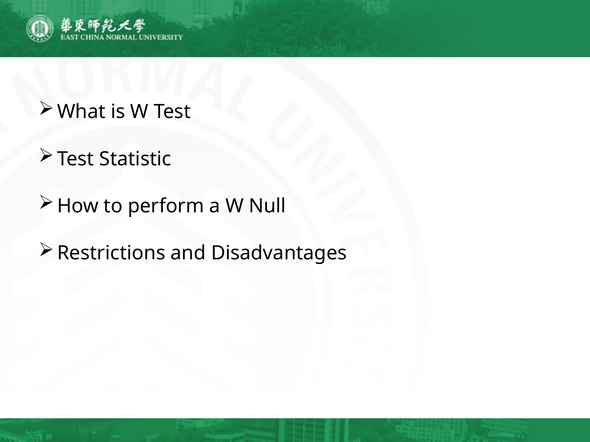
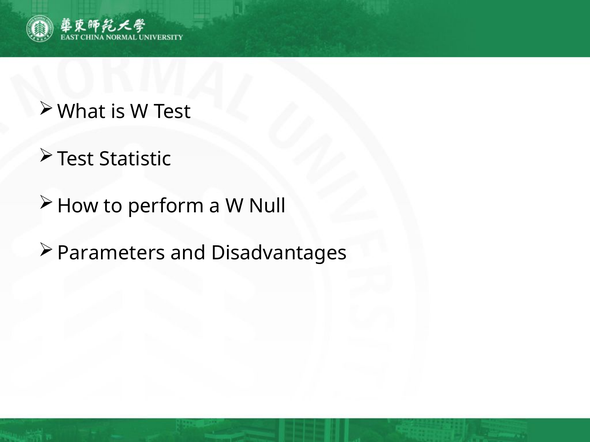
Restrictions: Restrictions -> Parameters (111, 253)
